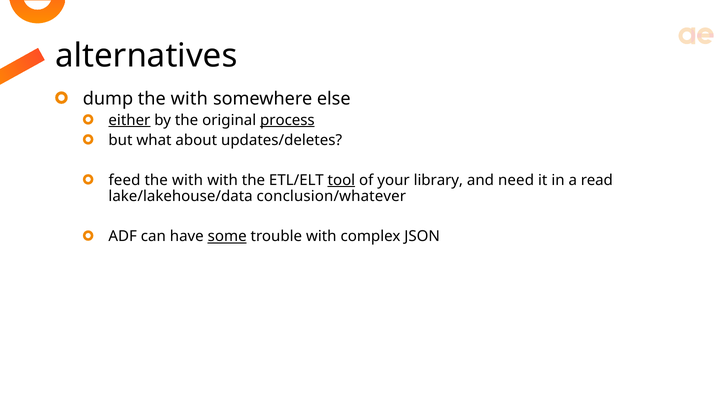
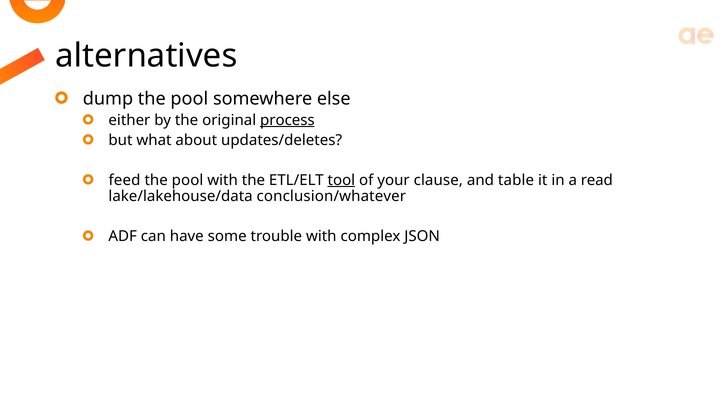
dump the with: with -> pool (189, 99)
either underline: present -> none (129, 120)
with: with -> pool (188, 180)
library: library -> clause (438, 180)
need: need -> table (516, 180)
some underline: present -> none (227, 237)
